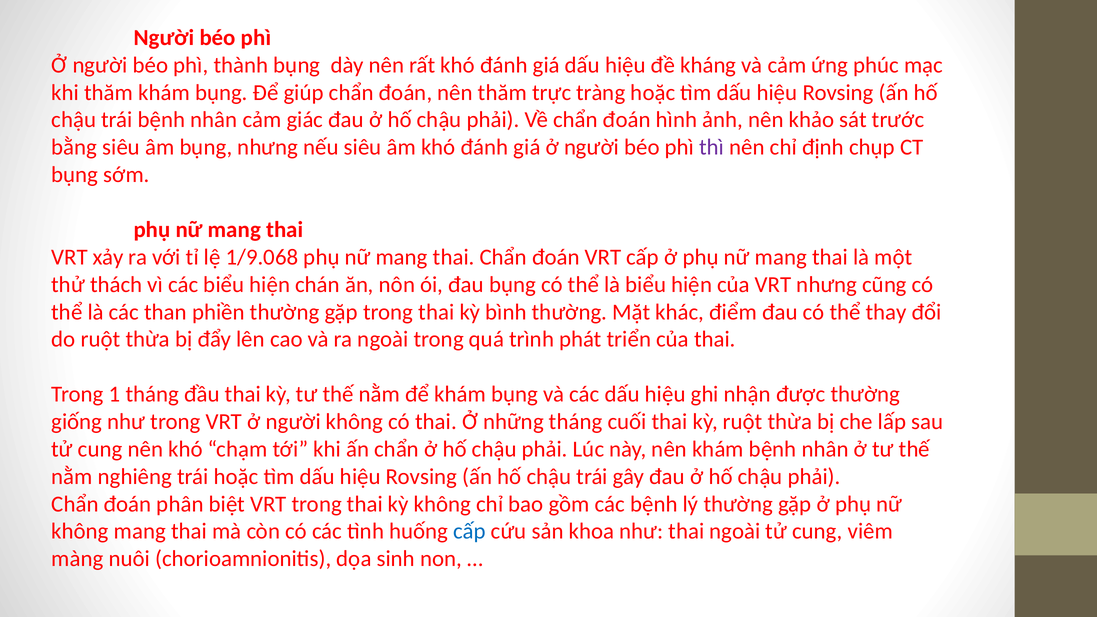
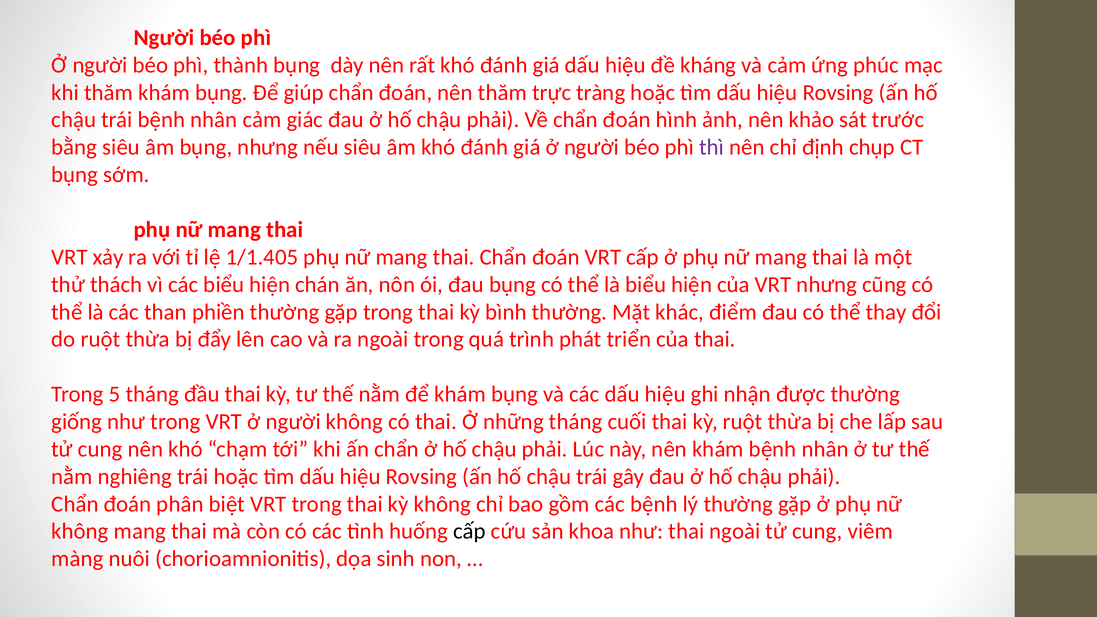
1/9.068: 1/9.068 -> 1/1.405 (262, 257)
1: 1 -> 5 (115, 394)
cấp colour: blue -> black (470, 531)
